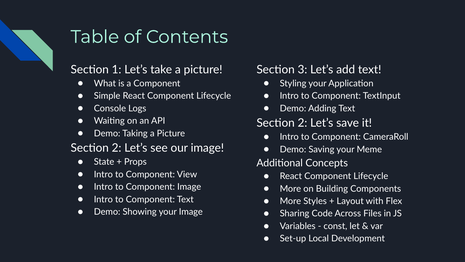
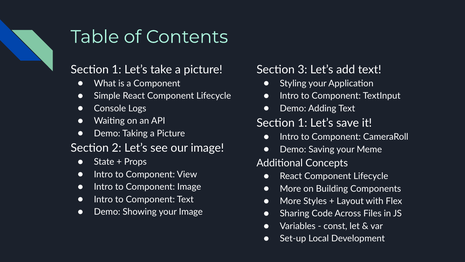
2: 2 -> 1 (302, 123)
